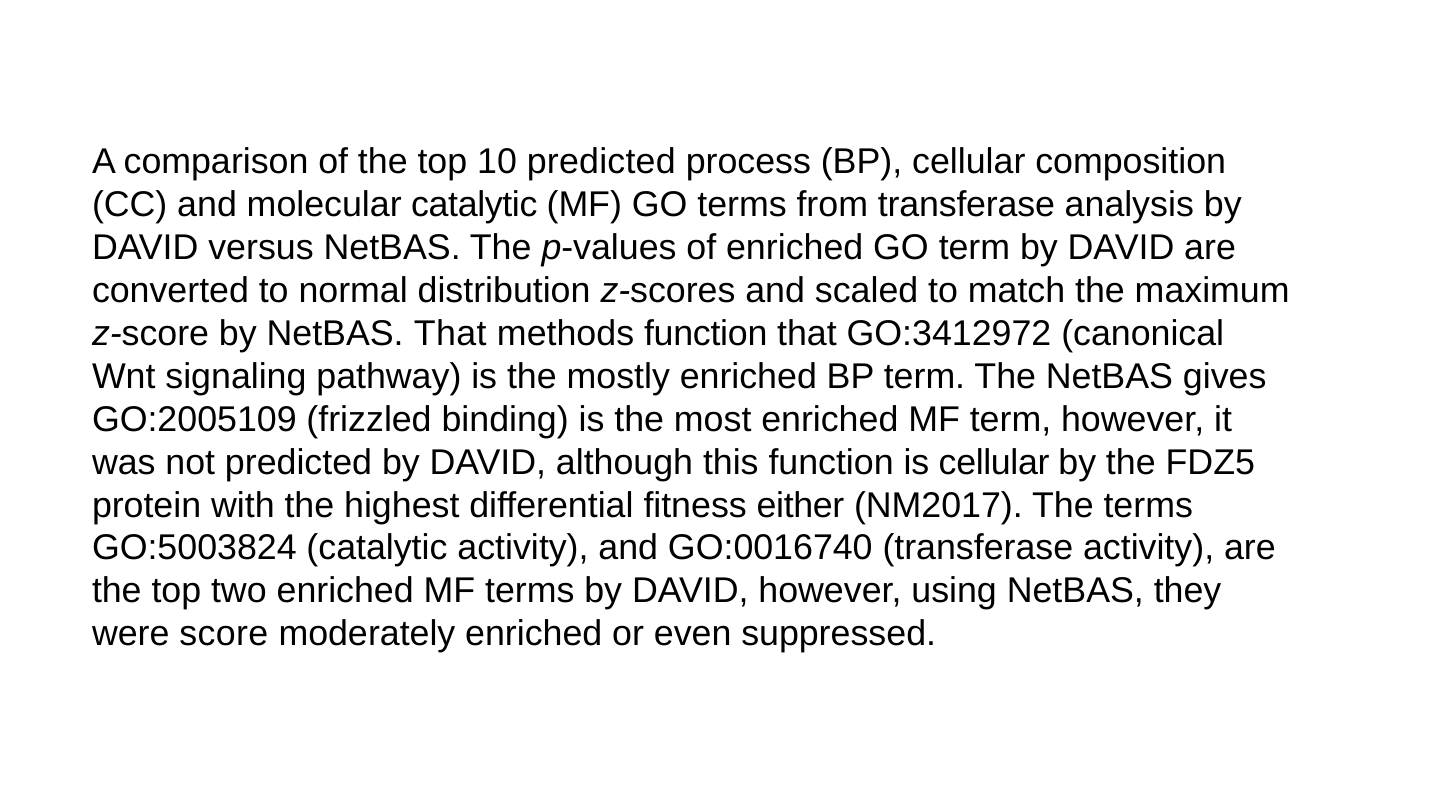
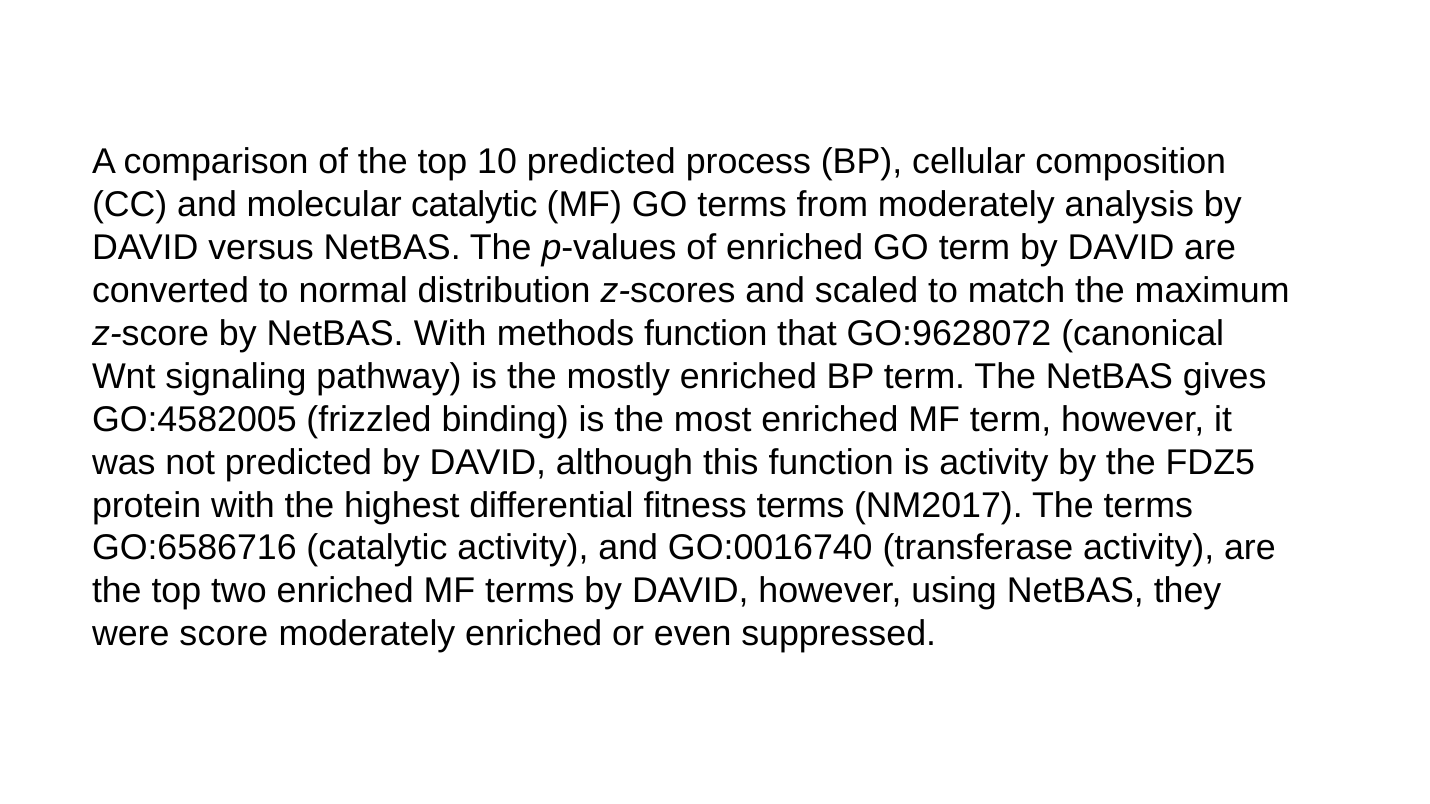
from transferase: transferase -> moderately (966, 205)
NetBAS That: That -> With (450, 334)
GO:3412972: GO:3412972 -> GO:9628072 (949, 334)
GO:2005109: GO:2005109 -> GO:4582005 (194, 420)
is cellular: cellular -> activity (994, 463)
fitness either: either -> terms (801, 505)
GO:5003824: GO:5003824 -> GO:6586716 (194, 548)
